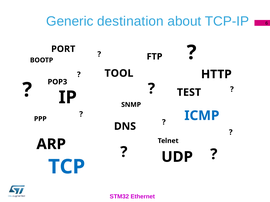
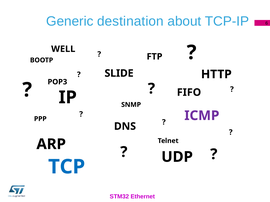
PORT: PORT -> WELL (63, 49)
TOOL: TOOL -> SLIDE (119, 73)
TEST: TEST -> FIFO (189, 93)
ICMP colour: blue -> purple (202, 116)
